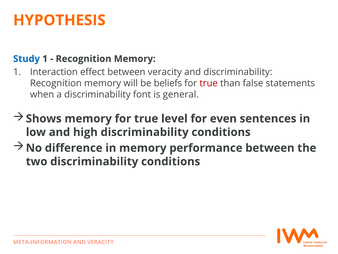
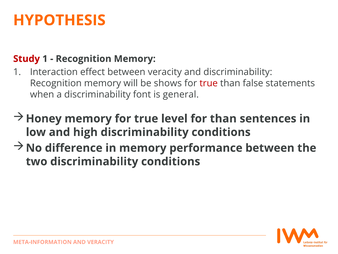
Study colour: blue -> red (26, 59)
beliefs: beliefs -> shows (168, 83)
Shows: Shows -> Honey (44, 118)
for even: even -> than (223, 118)
